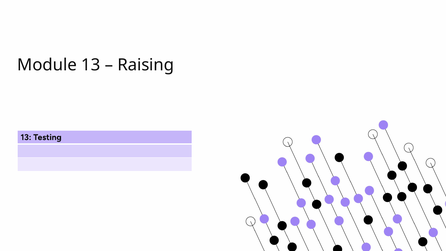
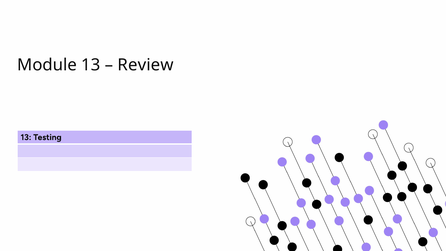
Raising: Raising -> Review (146, 65)
